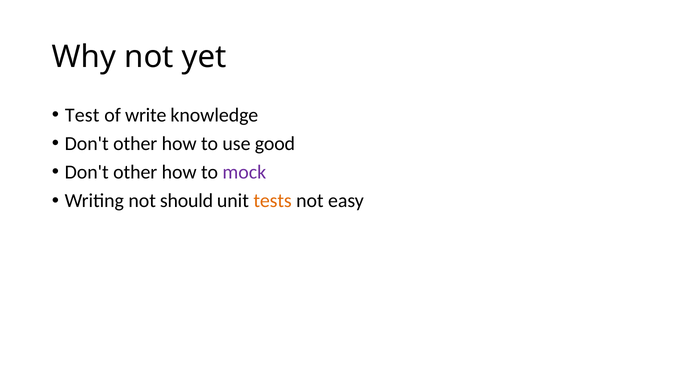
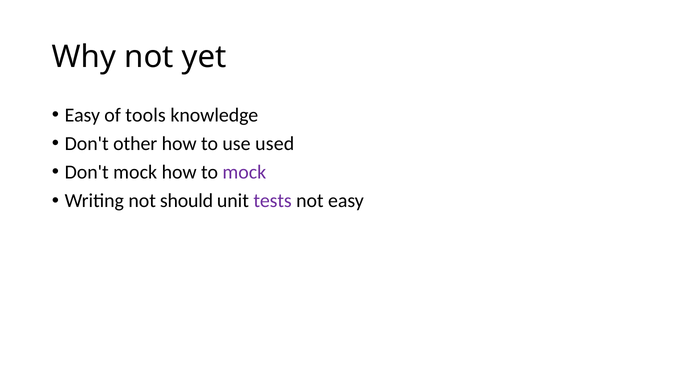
Test: Test -> Easy (82, 115)
write: write -> tools (146, 115)
good: good -> used (275, 144)
other: other -> mock (135, 172)
tests colour: orange -> purple (273, 201)
